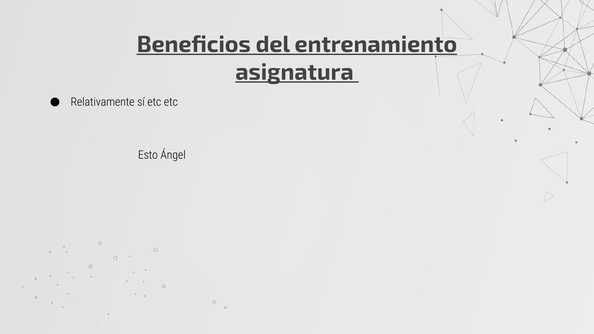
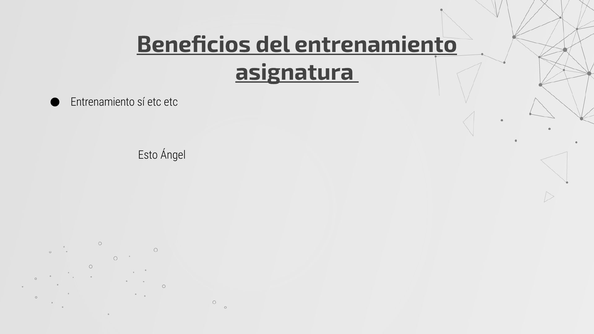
Relativamente: Relativamente -> Entrenamiento (103, 102)
